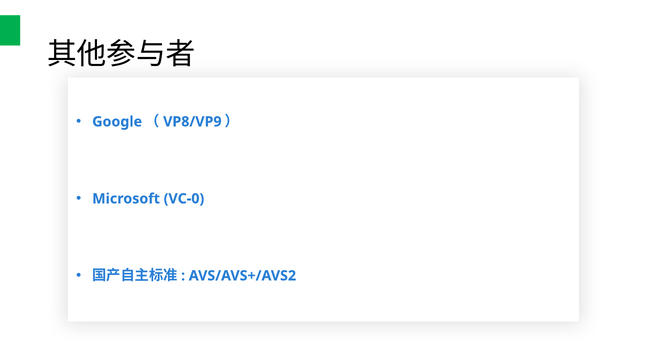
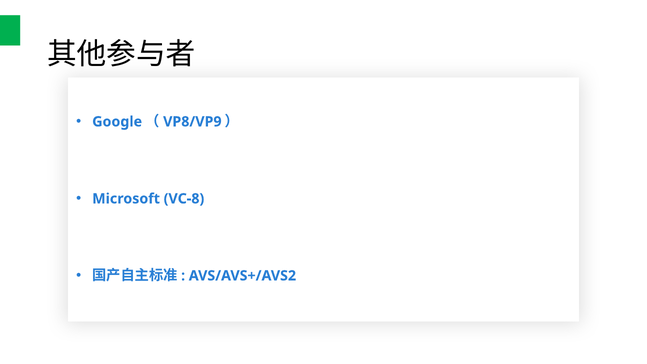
VC-0: VC-0 -> VC-8 (184, 199)
